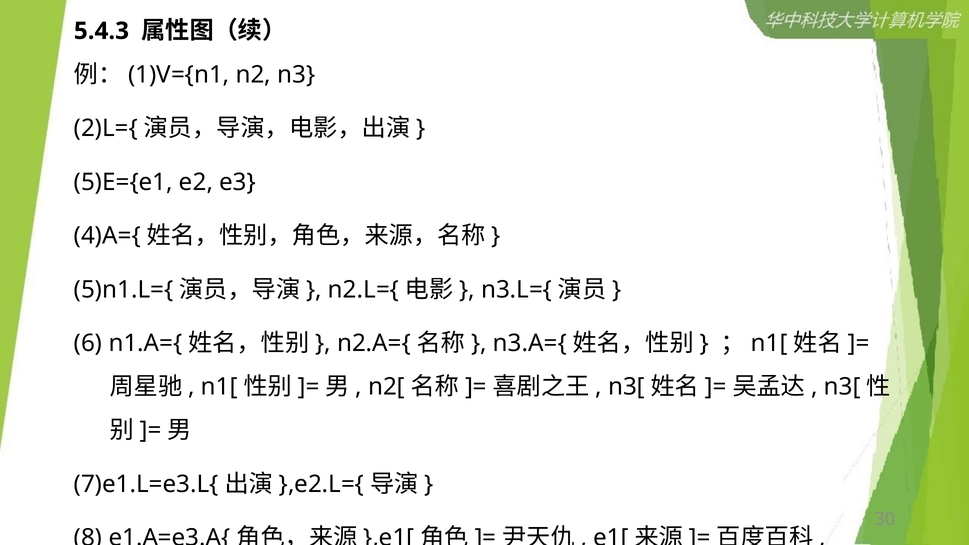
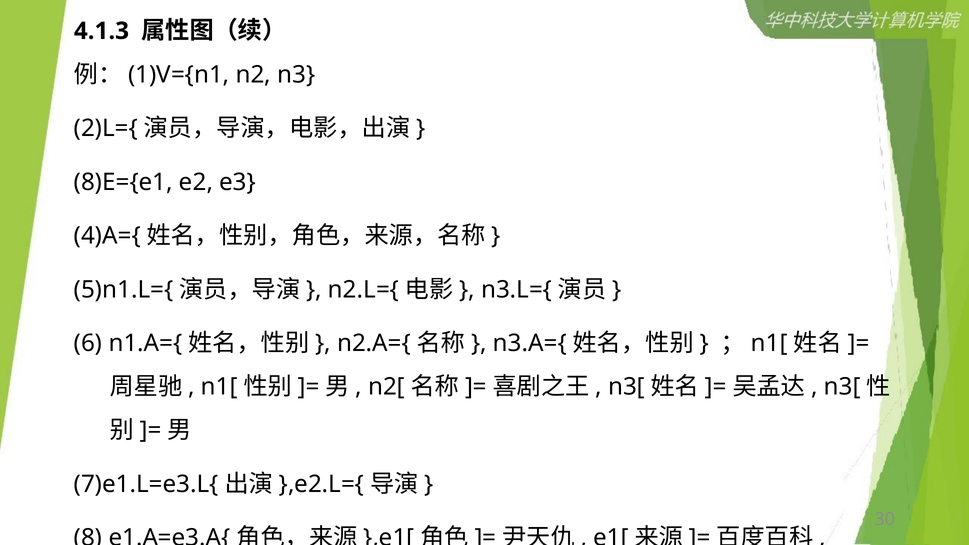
5.4.3: 5.4.3 -> 4.1.3 (101, 31)
5)E={e1: 5)E={e1 -> 8)E={e1 (123, 182)
